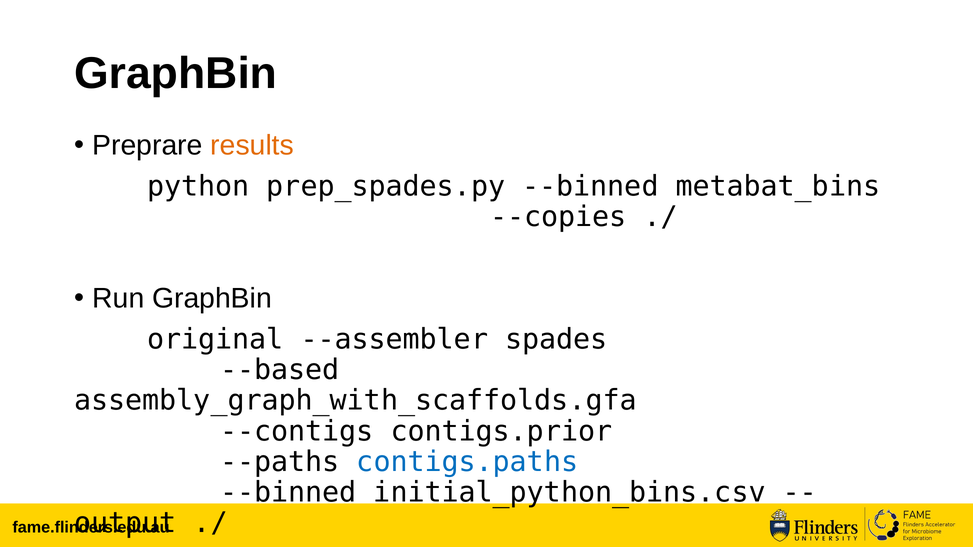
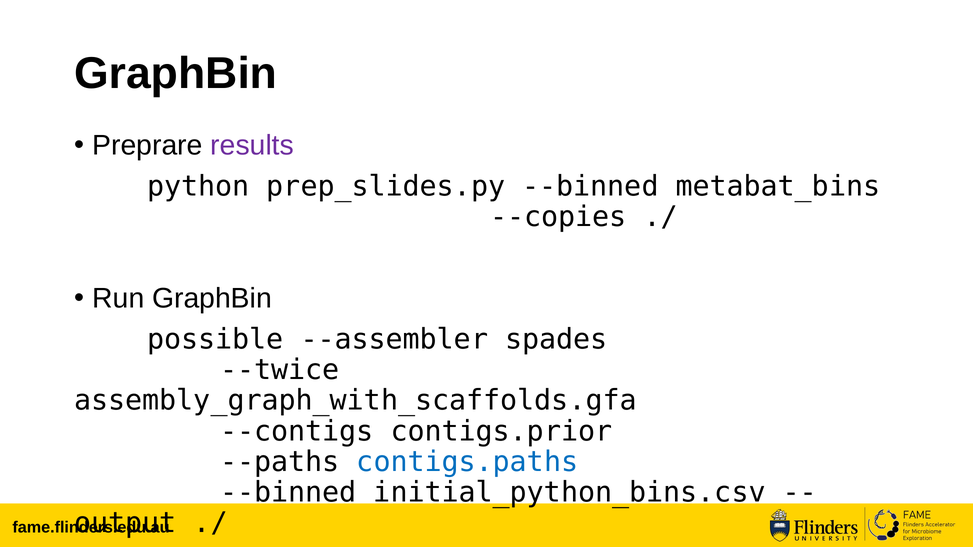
results colour: orange -> purple (252, 146)
prep_spades.py: prep_spades.py -> prep_slides.py (386, 186)
original: original -> possible (215, 339)
--based: --based -> --twice (280, 370)
